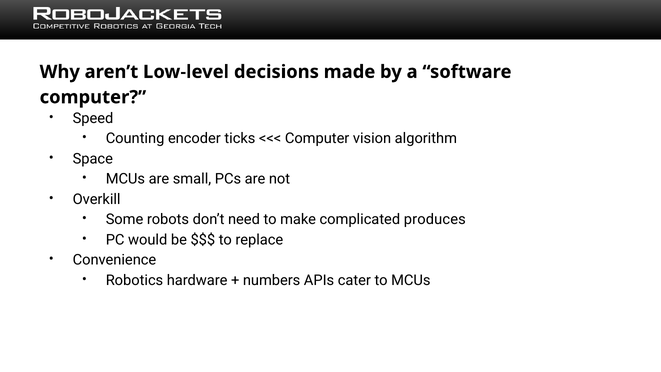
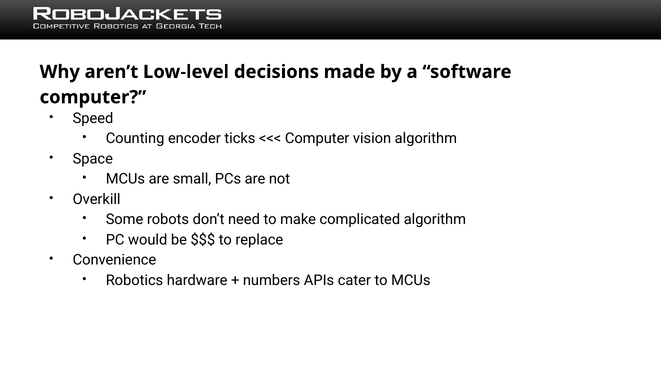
complicated produces: produces -> algorithm (435, 219)
